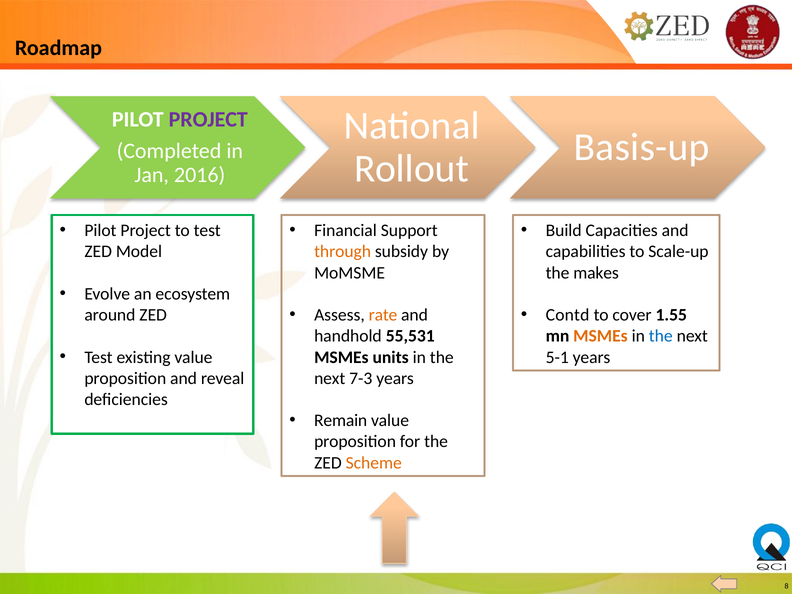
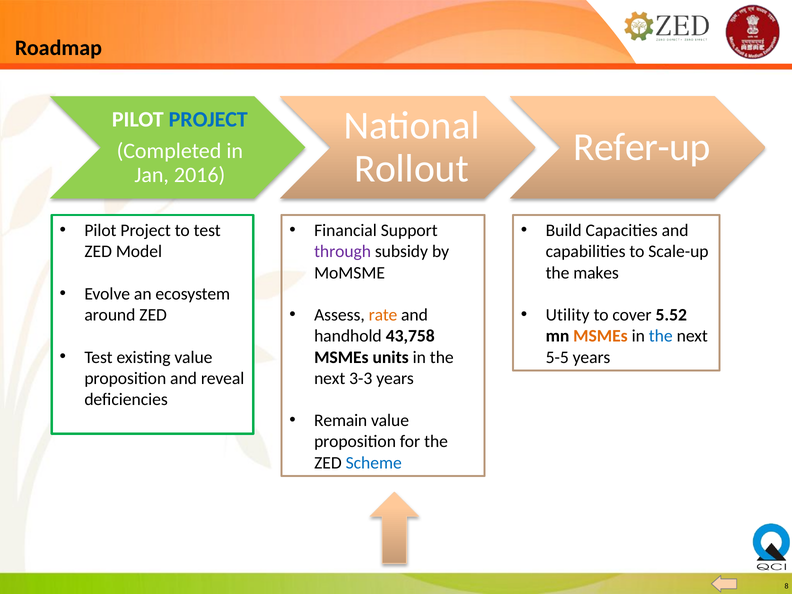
PROJECT colour: purple -> blue (208, 120)
Basis-up: Basis-up -> Refer-up (642, 147)
through colour: orange -> purple (343, 252)
Contd: Contd -> Utility (568, 315)
1.55: 1.55 -> 5.52 (671, 315)
55,531: 55,531 -> 43,758 (410, 336)
5-1: 5-1 -> 5-5 (557, 357)
7-3: 7-3 -> 3-3 (361, 378)
Scheme colour: orange -> blue (374, 463)
